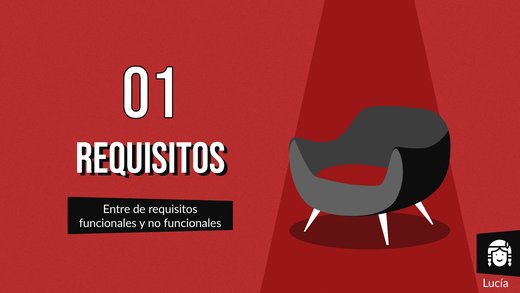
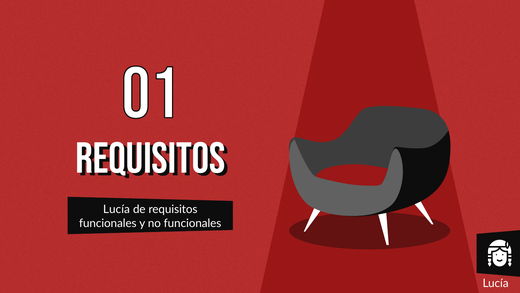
Entre: Entre -> Lucía (116, 209)
